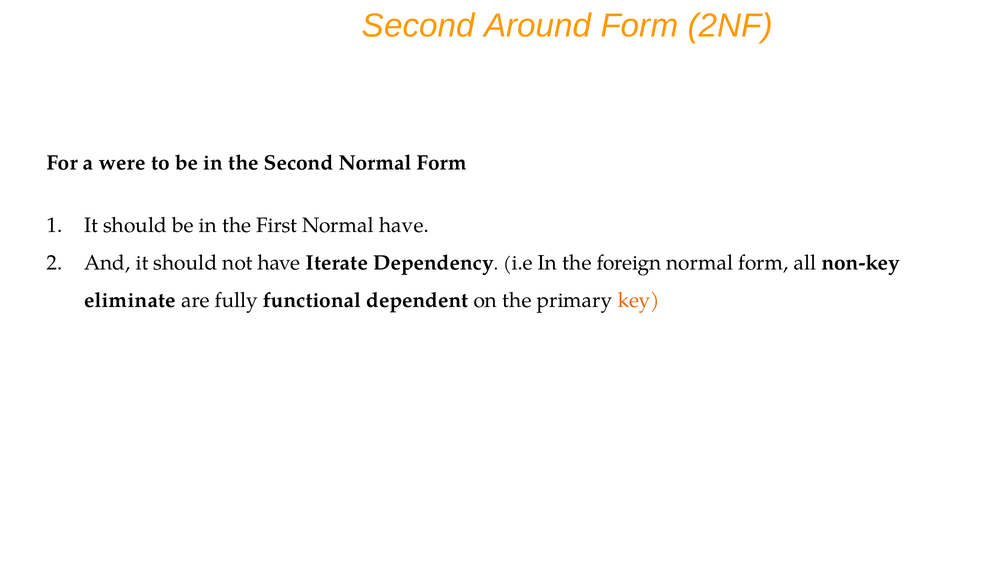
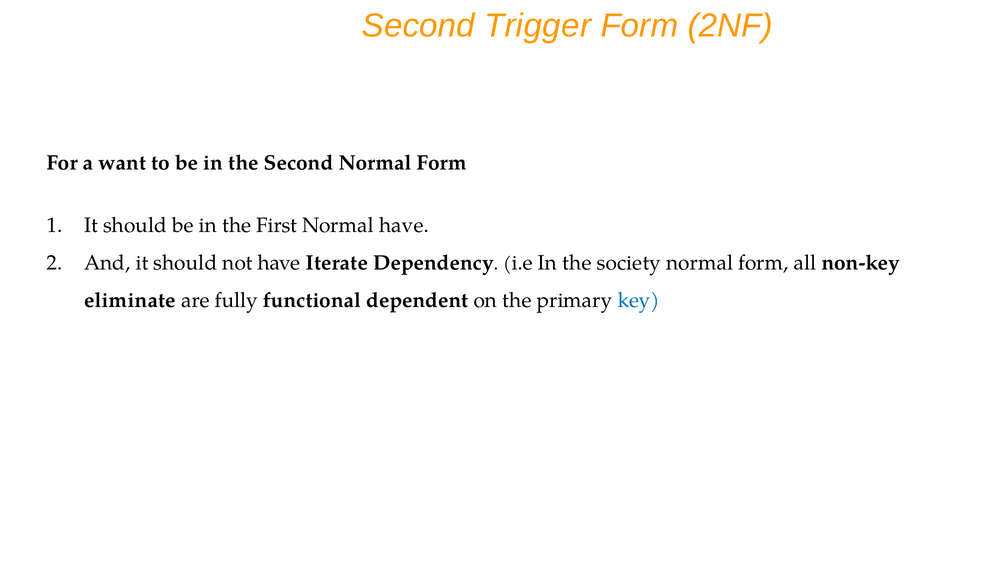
Around: Around -> Trigger (538, 26)
were: were -> want (122, 163)
foreign: foreign -> society (629, 263)
key colour: orange -> blue (639, 300)
